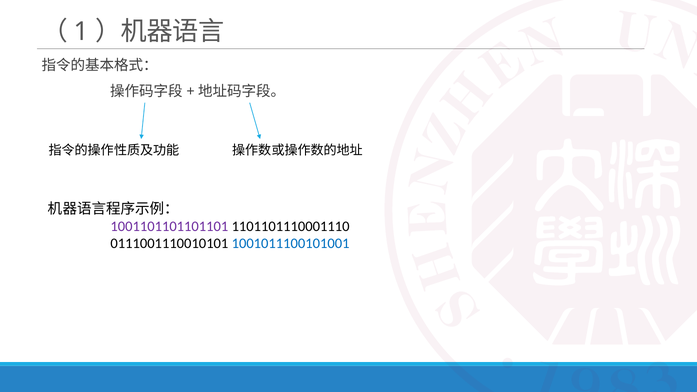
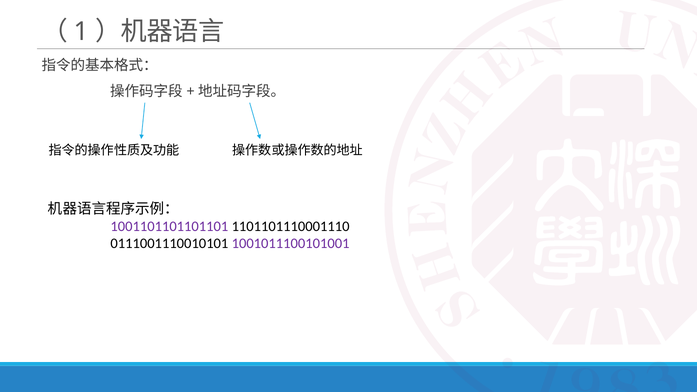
1001011100101001 colour: blue -> purple (291, 244)
